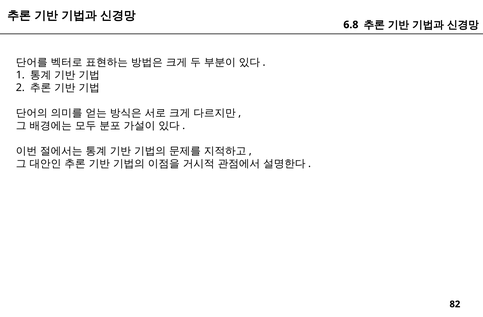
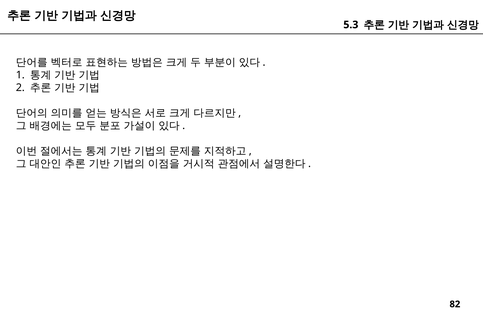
6.8: 6.8 -> 5.3 (351, 25)
